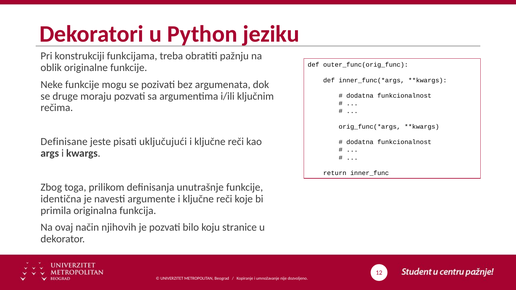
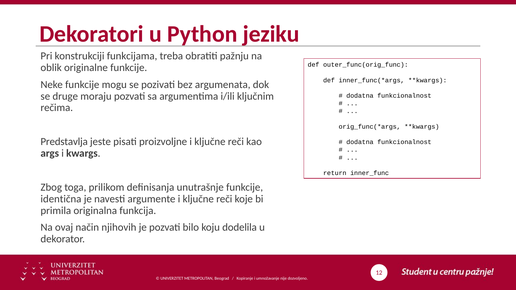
Definisane: Definisane -> Predstavlja (64, 142)
uključujući: uključujući -> proizvoljne (163, 142)
stranice: stranice -> dodelila (240, 228)
